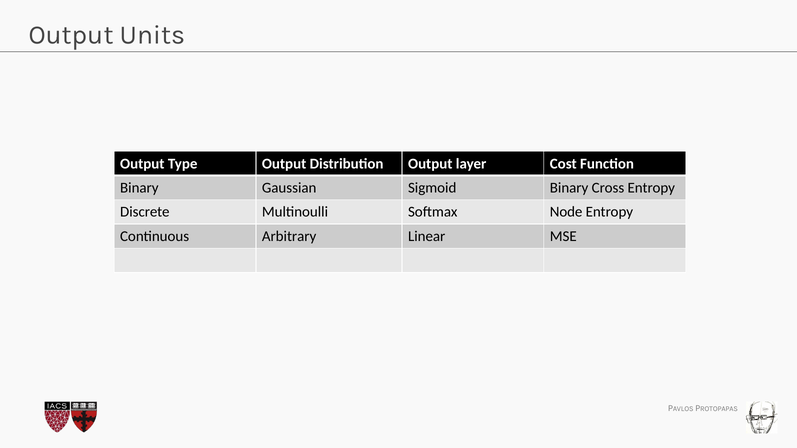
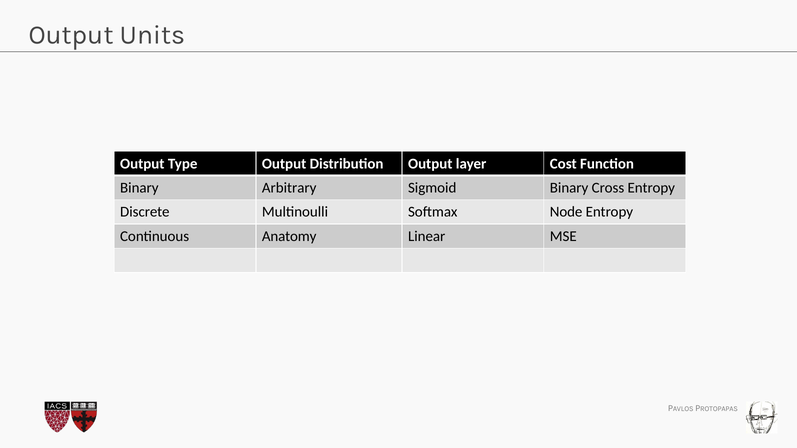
Gaussian: Gaussian -> Arbitrary (289, 188)
Arbitrary: Arbitrary -> Anatomy (289, 236)
